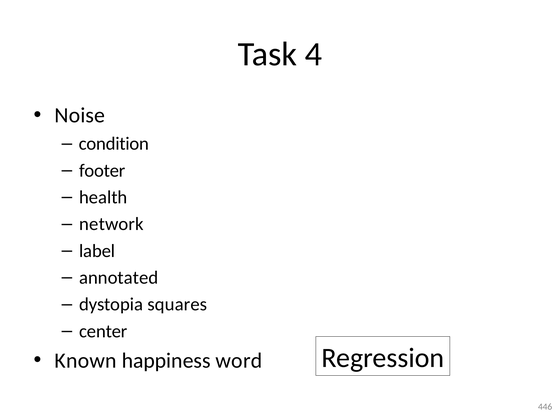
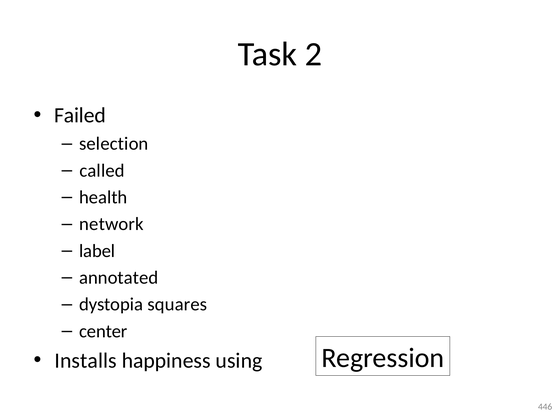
4: 4 -> 2 (313, 54)
Noise: Noise -> Failed (80, 115)
condition: condition -> selection (114, 144)
footer: footer -> called (102, 171)
Known: Known -> Installs (86, 361)
word: word -> using (239, 361)
